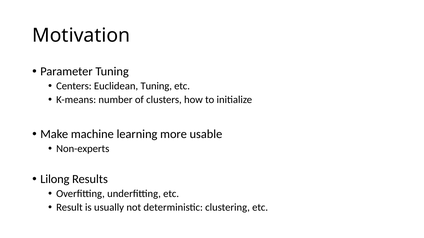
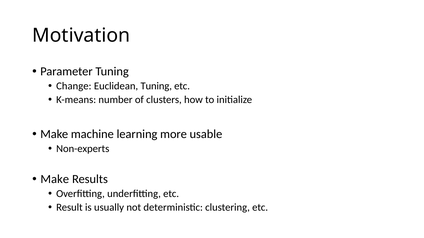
Centers: Centers -> Change (74, 86)
Lilong: Lilong -> Make (55, 179)
